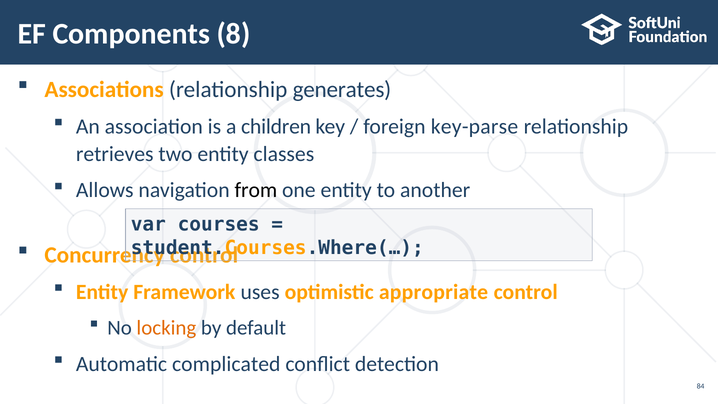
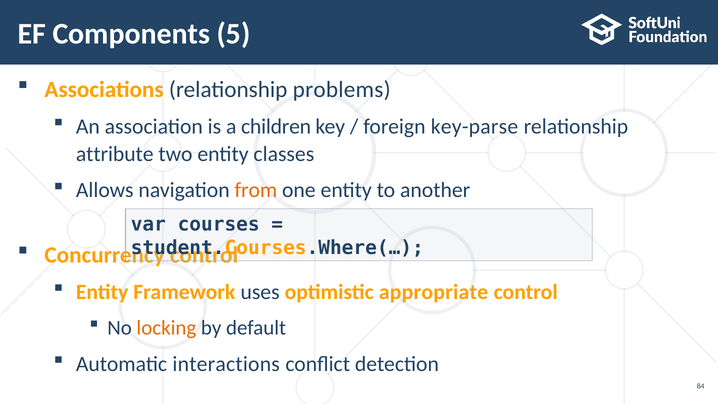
8: 8 -> 5 (234, 34)
generates: generates -> problems (342, 90)
retrieves: retrieves -> attribute (115, 154)
from colour: black -> orange (256, 190)
complicated: complicated -> interactions (226, 364)
